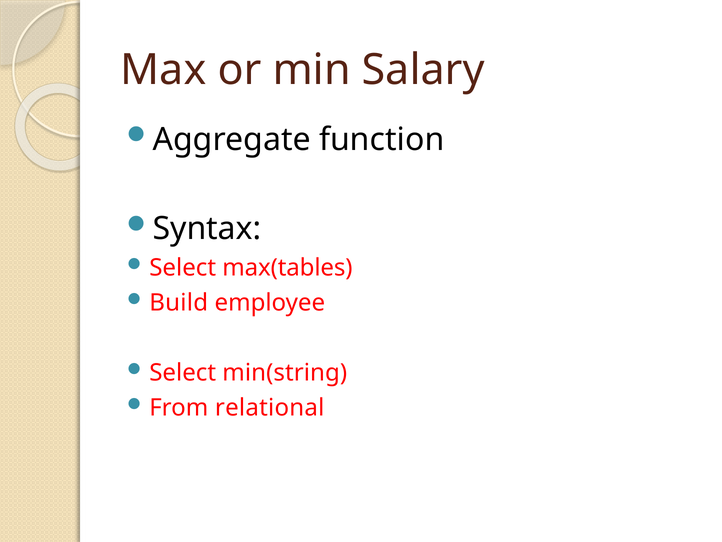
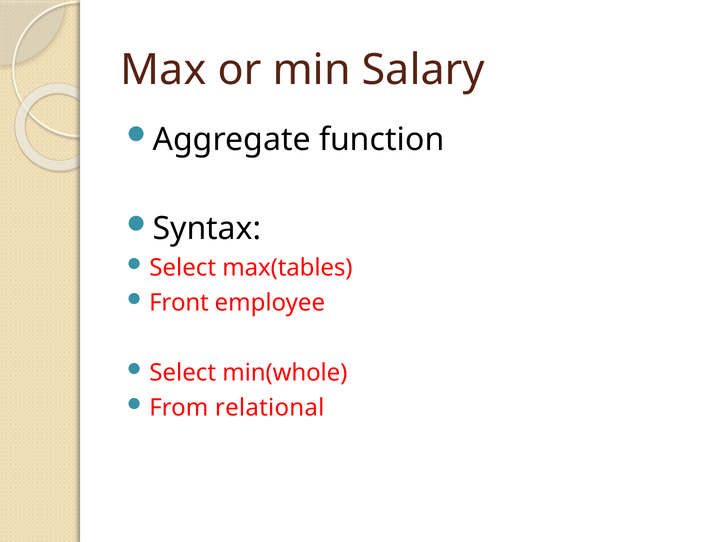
Build: Build -> Front (179, 303)
min(string: min(string -> min(whole (285, 372)
